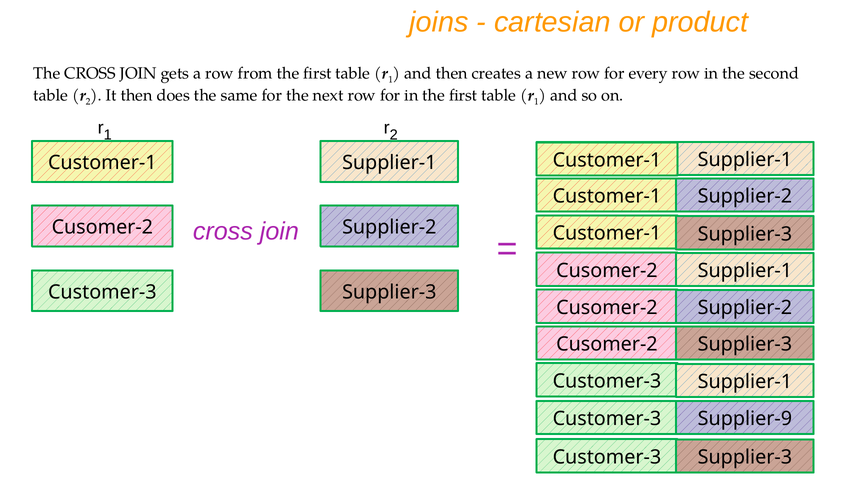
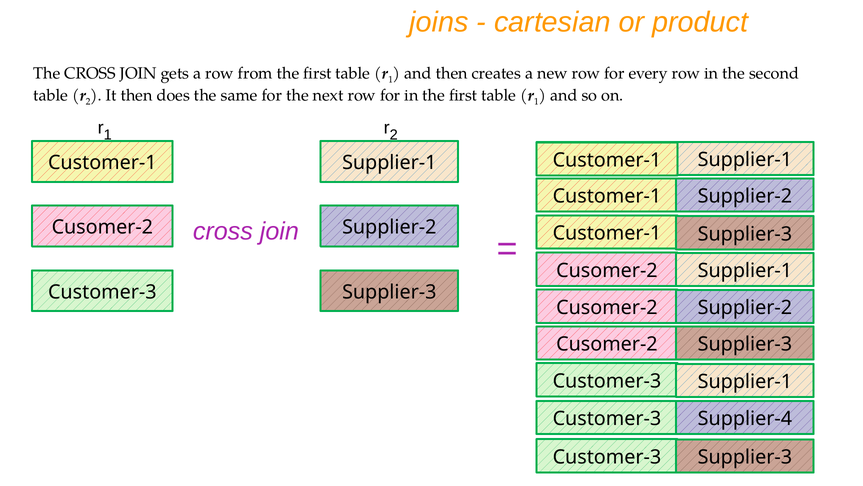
Supplier-9: Supplier-9 -> Supplier-4 (745, 418)
